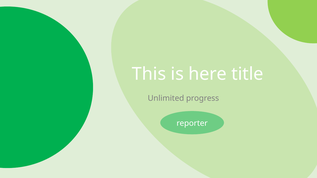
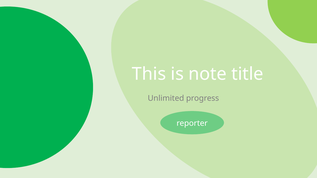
here: here -> note (208, 74)
